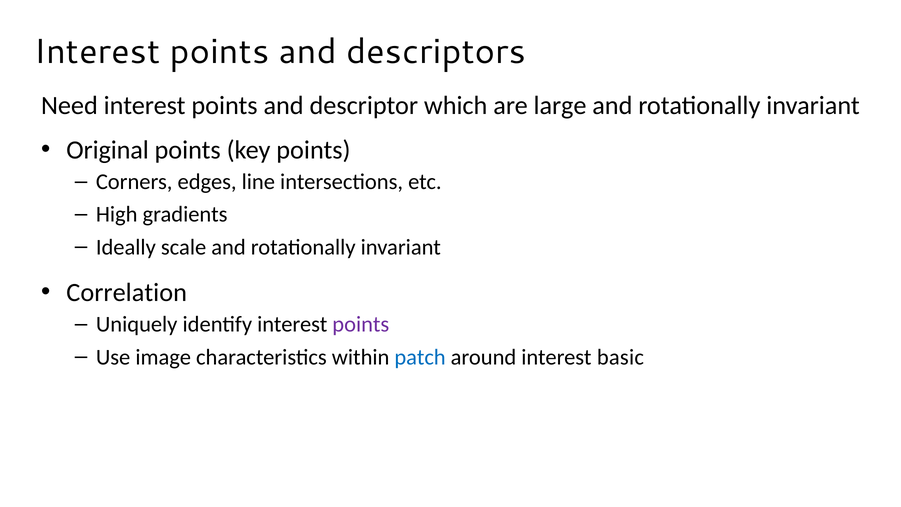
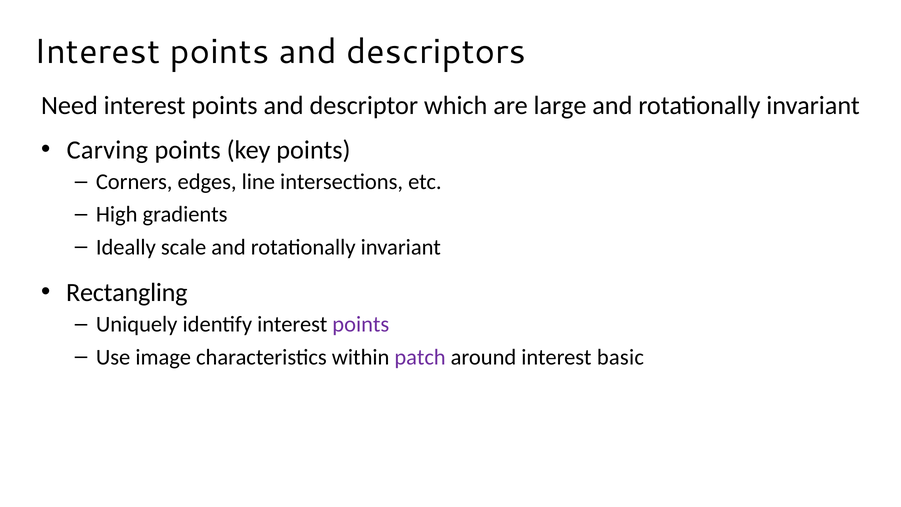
Original: Original -> Carving (107, 150)
Correlation: Correlation -> Rectangling (127, 293)
patch colour: blue -> purple (420, 357)
